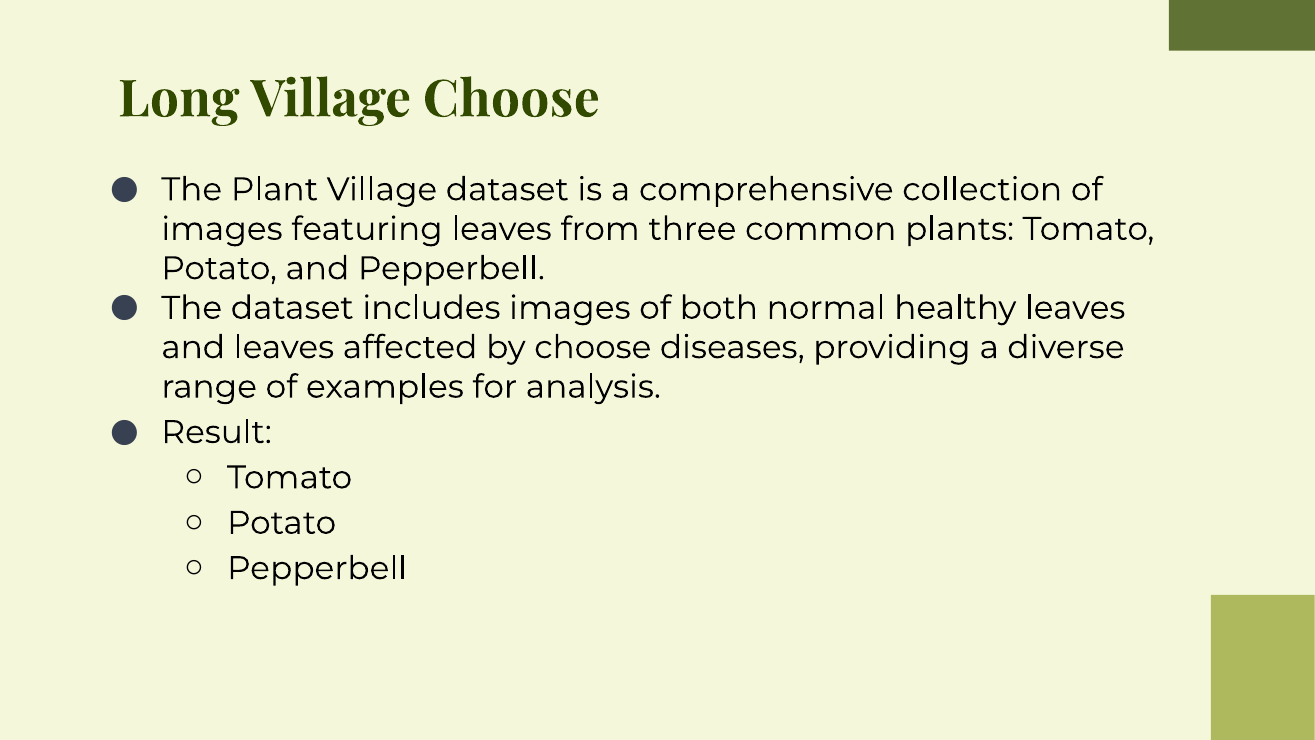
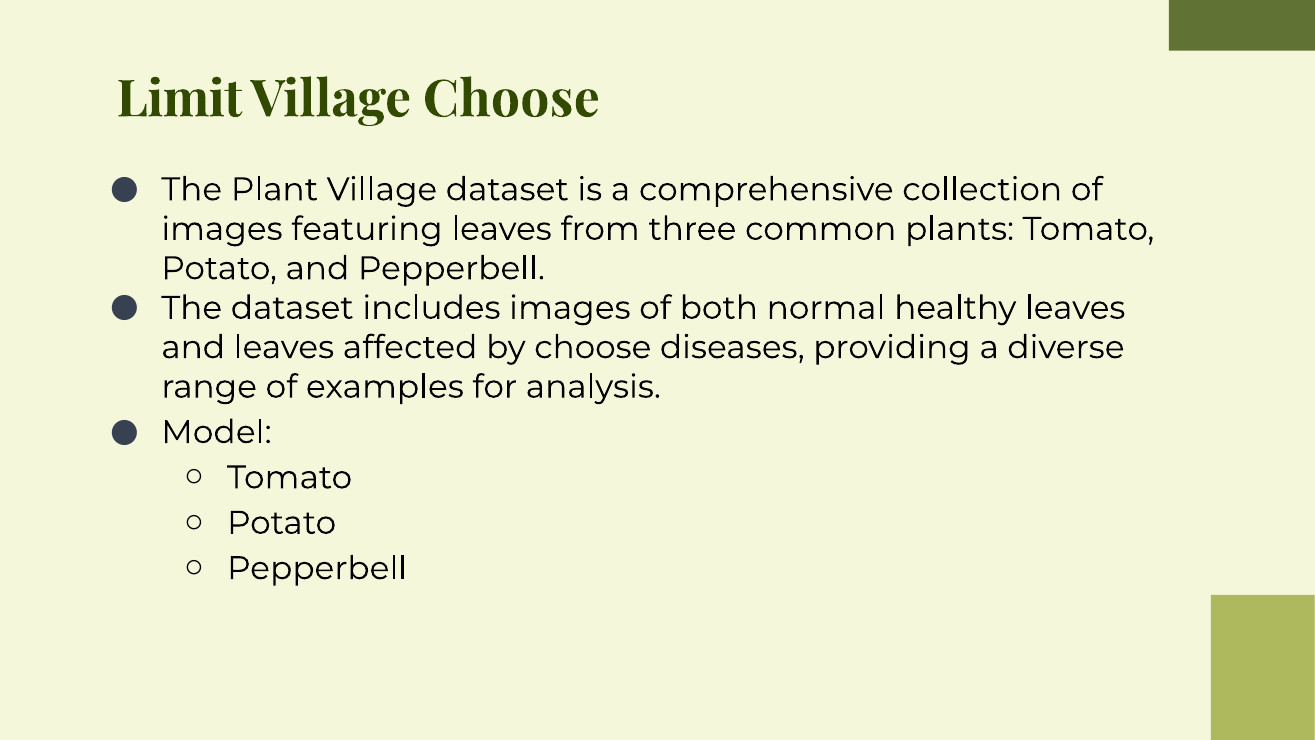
Long: Long -> Limit (179, 99)
Result: Result -> Model (216, 432)
